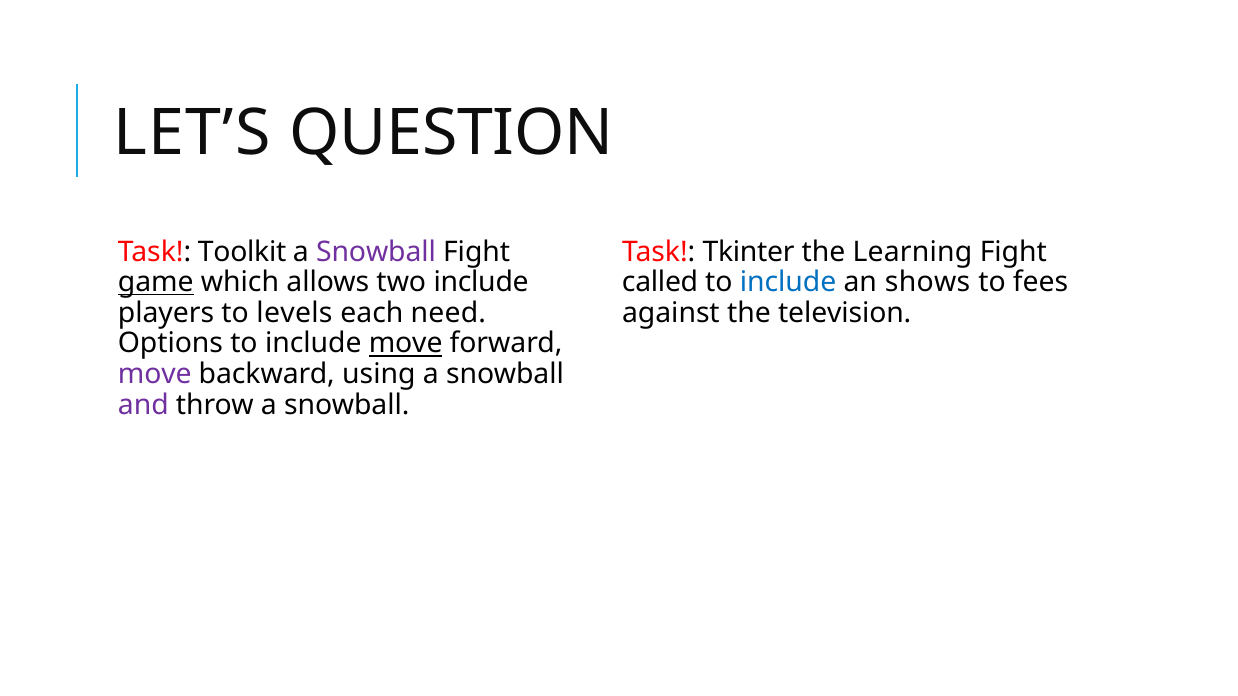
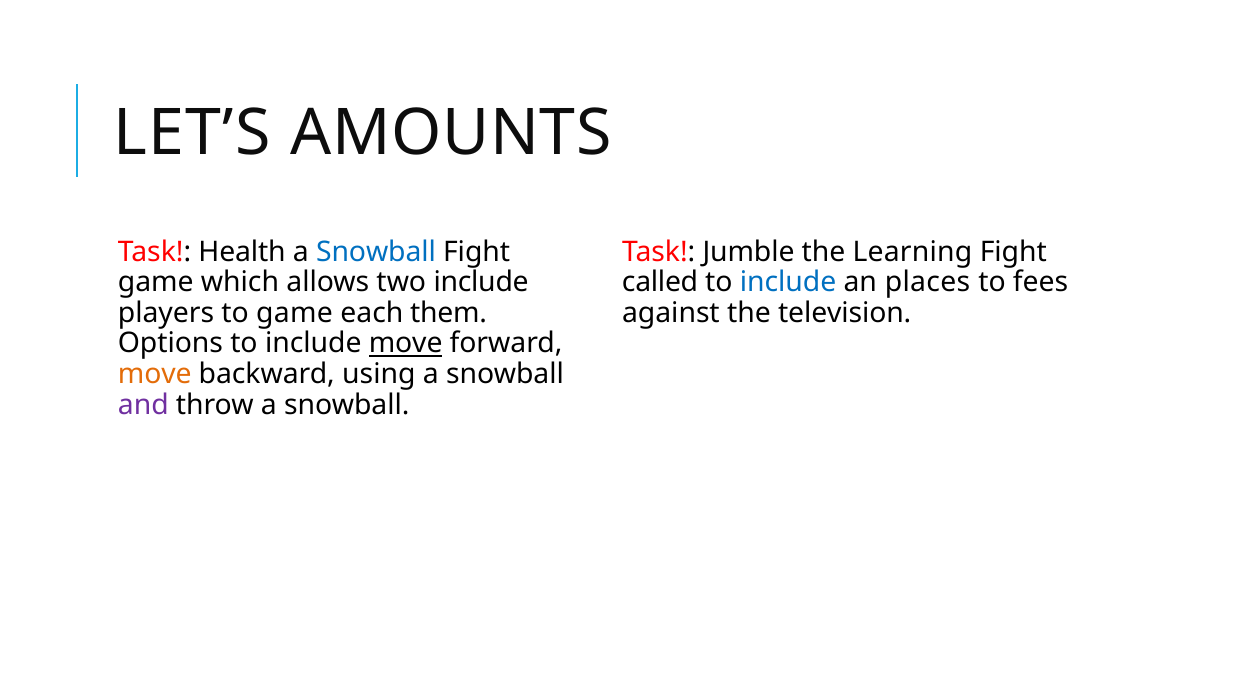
QUESTION: QUESTION -> AMOUNTS (451, 133)
Toolkit: Toolkit -> Health (242, 252)
Snowball colour: purple -> blue (376, 252)
Tkinter: Tkinter -> Jumble (749, 252)
game underline: present -> none (156, 283)
shows: shows -> places (928, 283)
to levels: levels -> game (295, 313)
need: need -> them (449, 313)
move colour: purple -> orange (155, 374)
